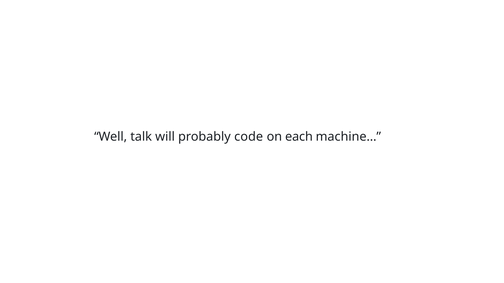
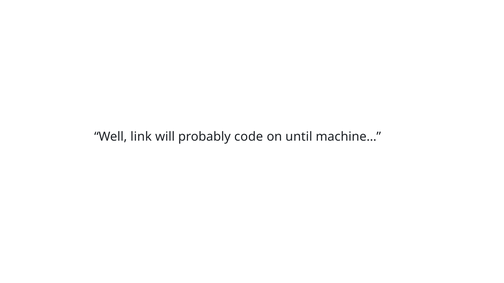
talk: talk -> link (141, 137)
each: each -> until (299, 137)
